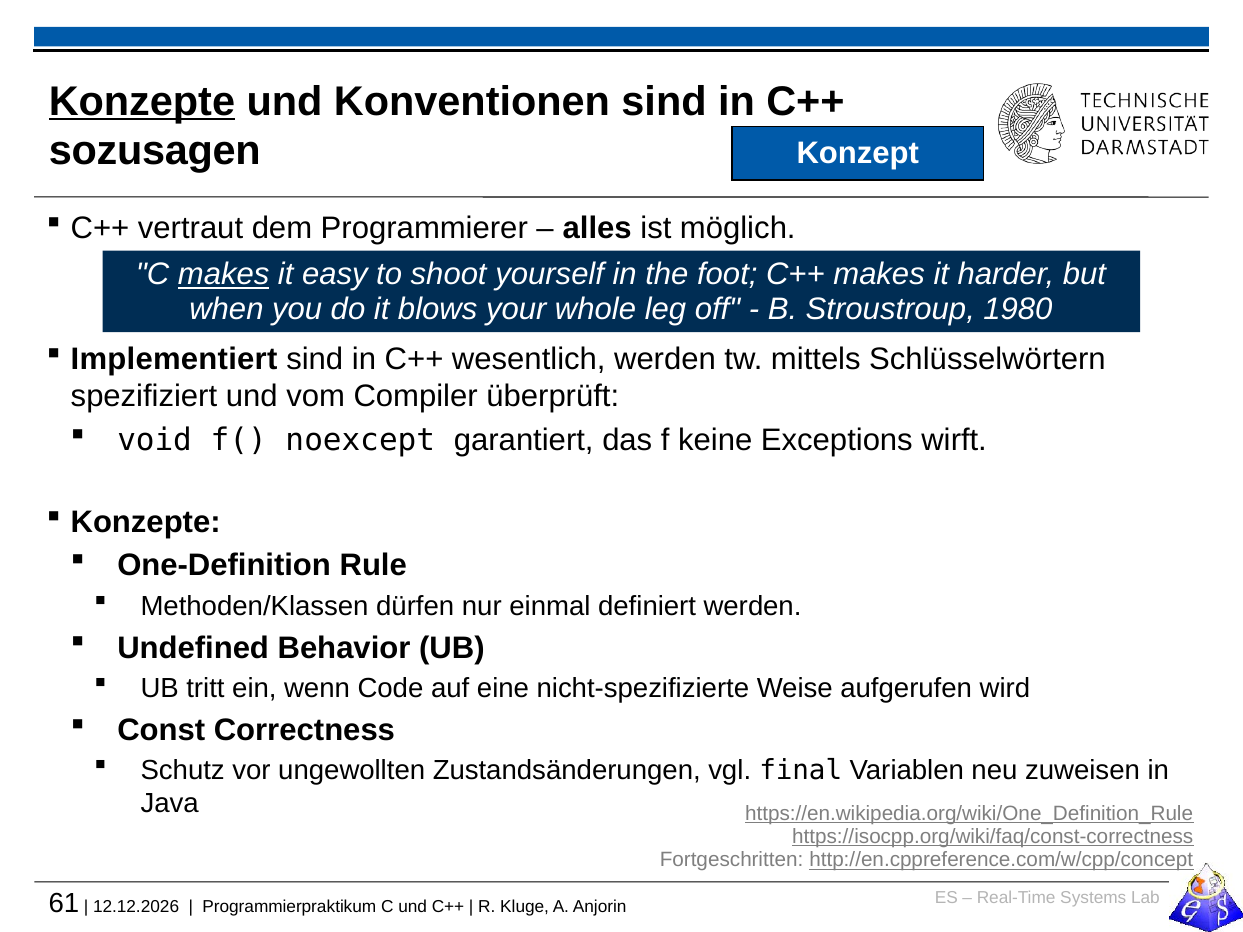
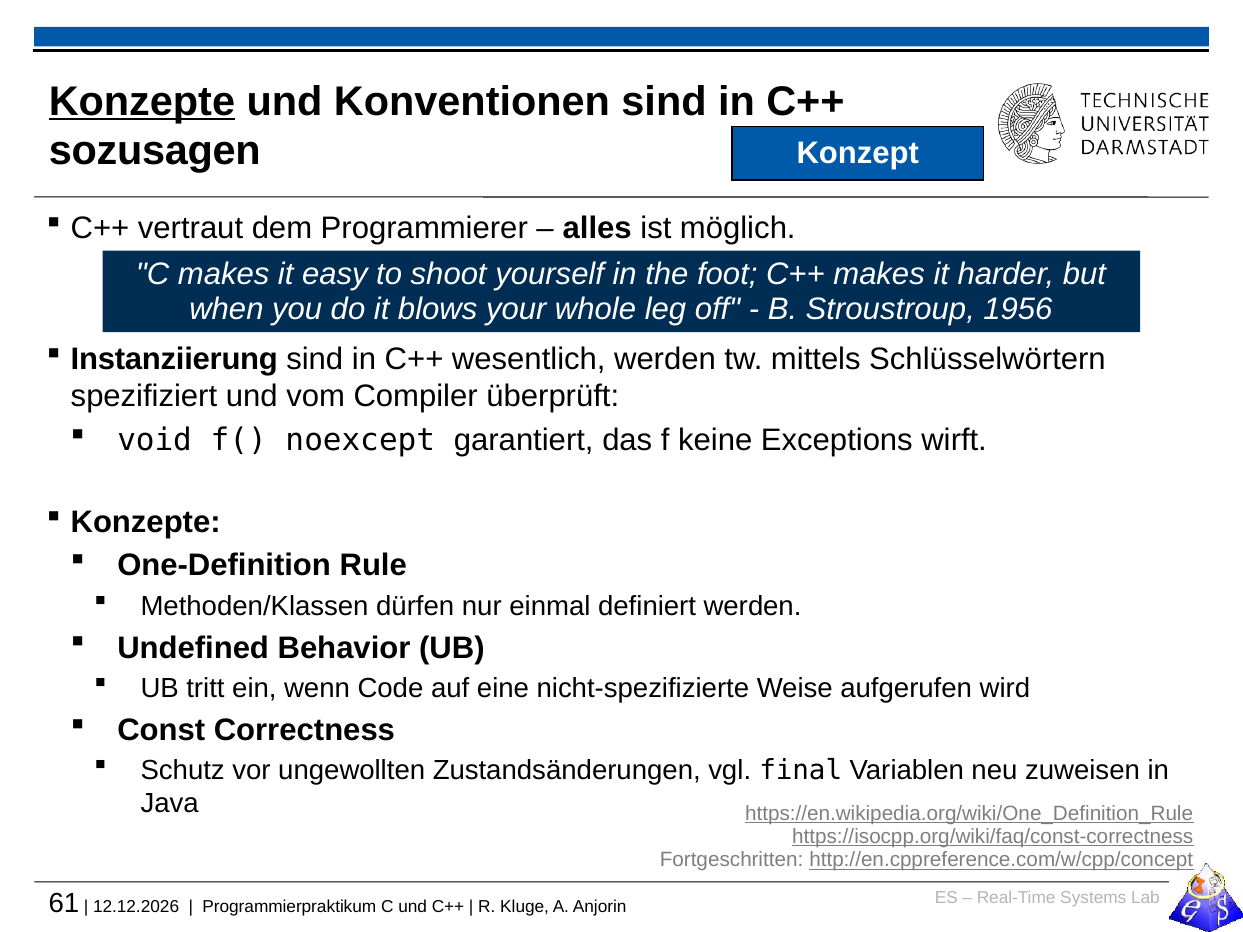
makes underline: present -> none (224, 274)
1980: 1980 -> 1956 (1018, 309)
Implementiert: Implementiert -> Instanziierung (174, 359)
